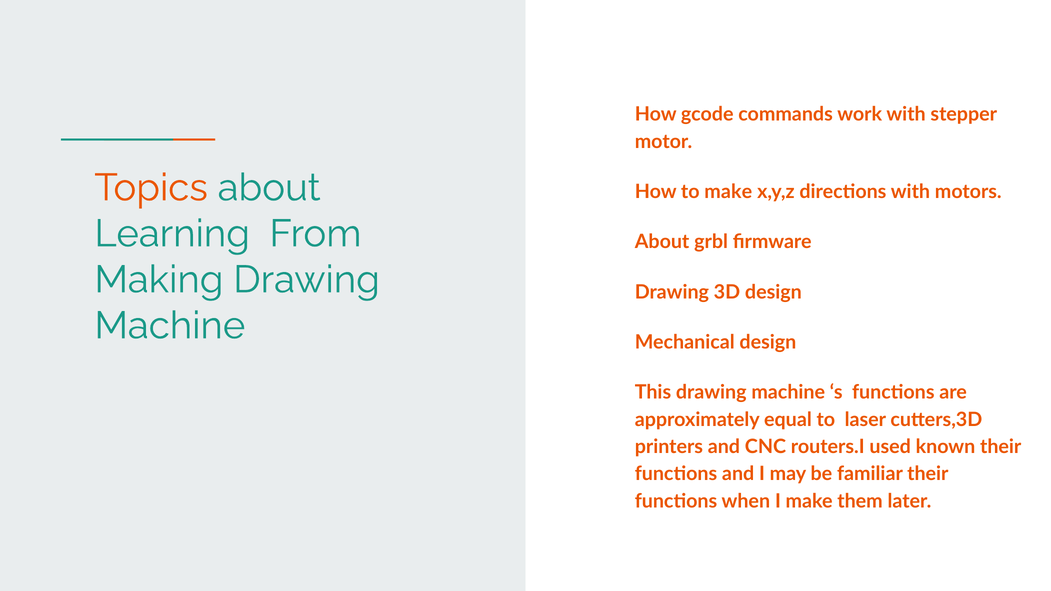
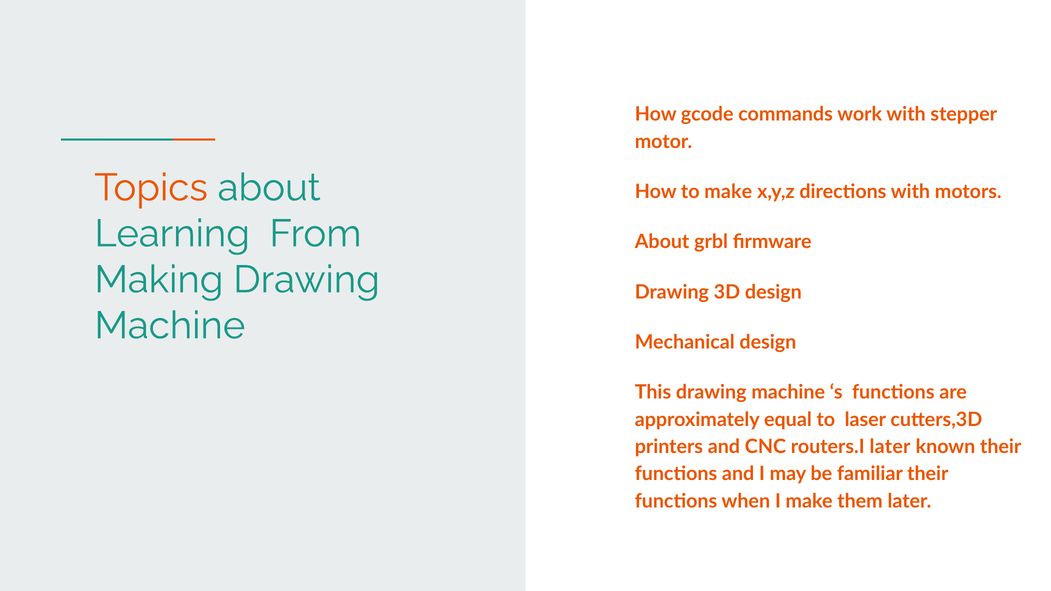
routers.I used: used -> later (890, 447)
